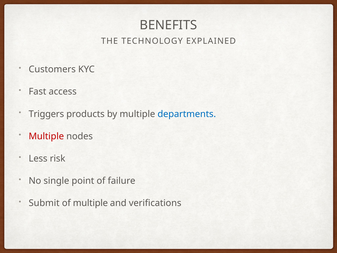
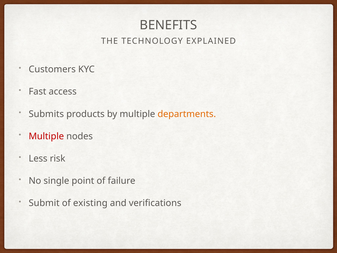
Triggers: Triggers -> Submits (46, 114)
departments colour: blue -> orange (187, 114)
of multiple: multiple -> existing (90, 203)
